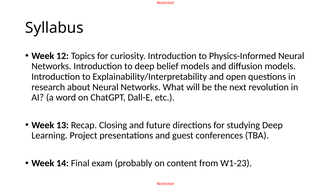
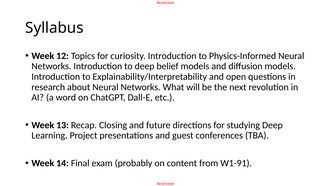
W1-23: W1-23 -> W1-91 (236, 163)
